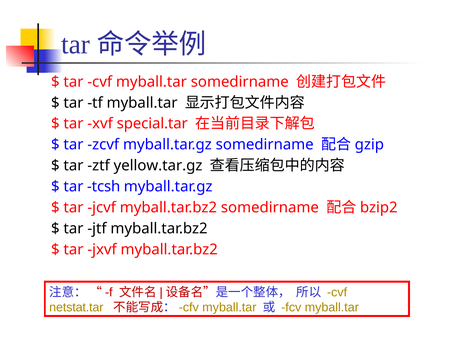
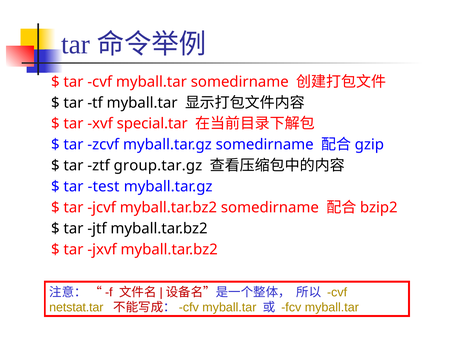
yellow.tar.gz: yellow.tar.gz -> group.tar.gz (158, 166)
tcsh: tcsh -> test (104, 186)
